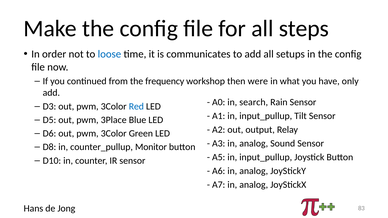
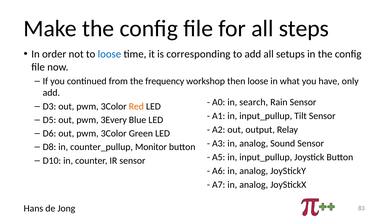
communicates: communicates -> corresponding (198, 54)
then were: were -> loose (258, 81)
Red colour: blue -> orange (136, 106)
3Place: 3Place -> 3Every (114, 120)
